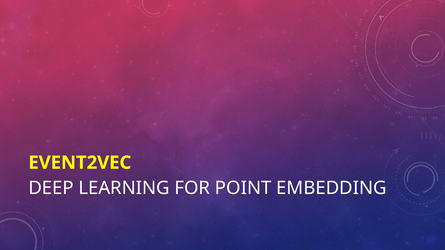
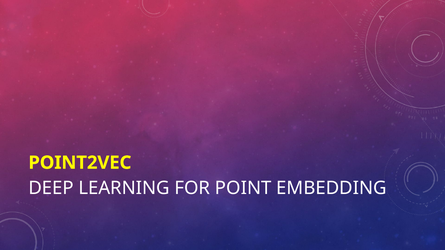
EVENT2VEC: EVENT2VEC -> POINT2VEC (80, 163)
